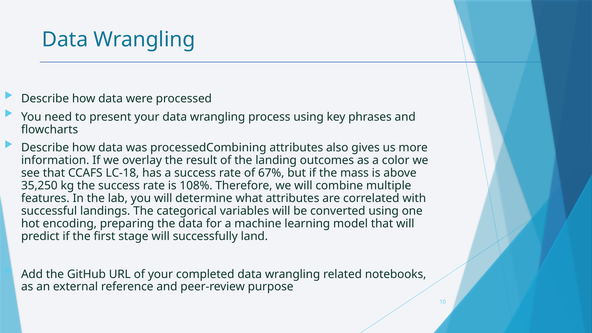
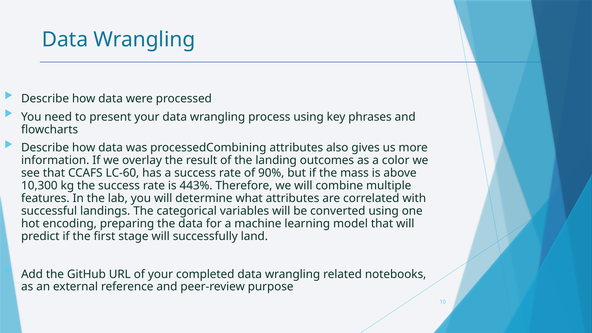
LC-18: LC-18 -> LC-60 (122, 173)
67%: 67% -> 90% (271, 173)
35,250: 35,250 -> 10,300 (39, 186)
108%: 108% -> 443% (196, 186)
